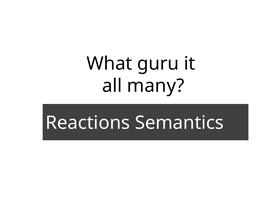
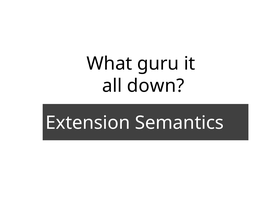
many: many -> down (156, 86)
Reactions: Reactions -> Extension (88, 123)
